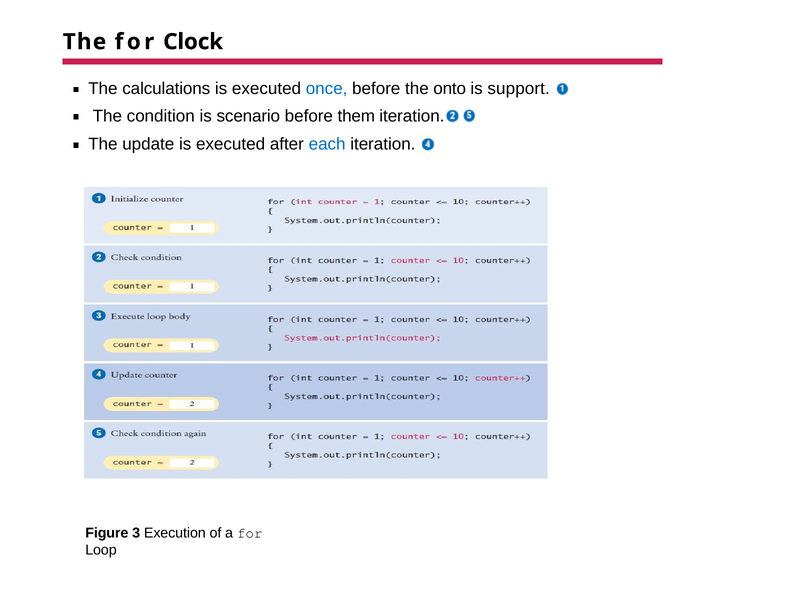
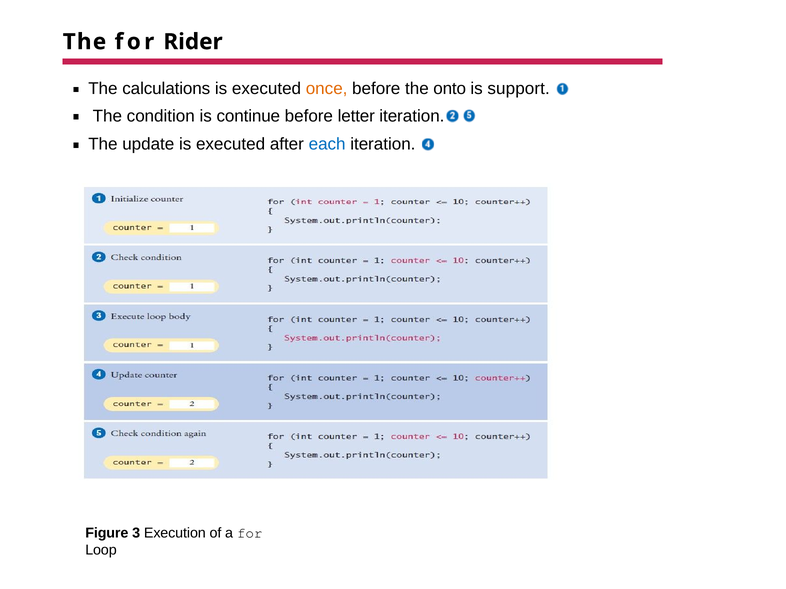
Clock: Clock -> Rider (193, 42)
once colour: blue -> orange (327, 89)
scenario: scenario -> continue (248, 116)
them: them -> letter (356, 116)
